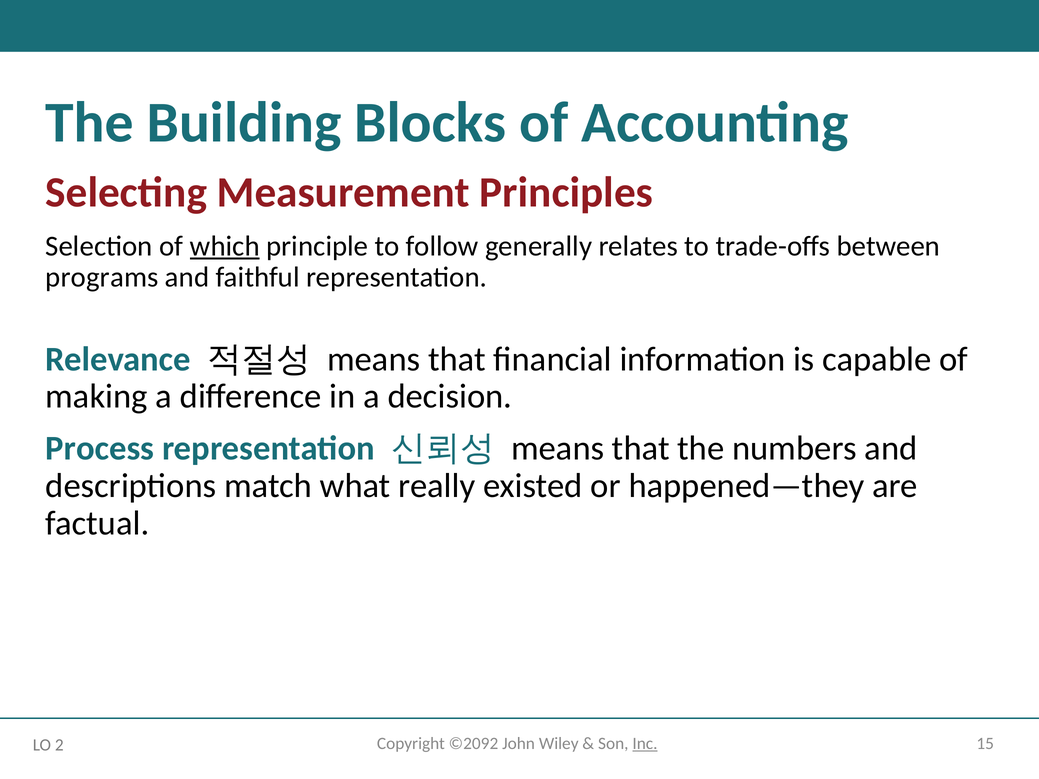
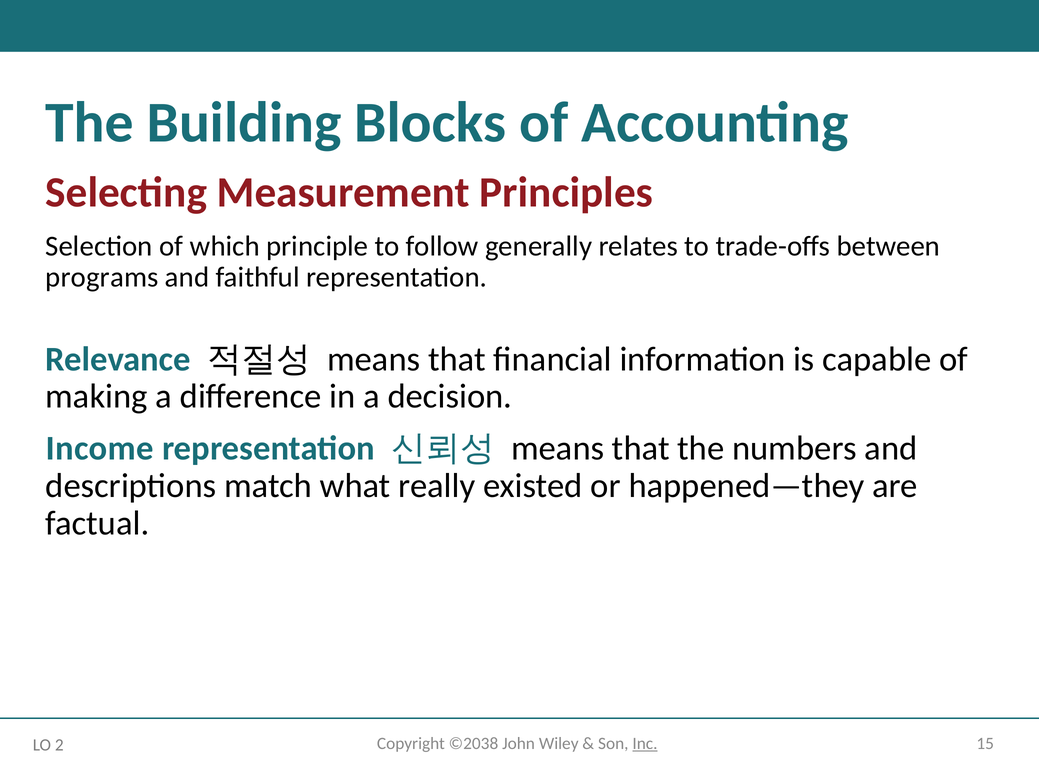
which underline: present -> none (225, 246)
Process: Process -> Income (100, 448)
©2092: ©2092 -> ©2038 (474, 744)
